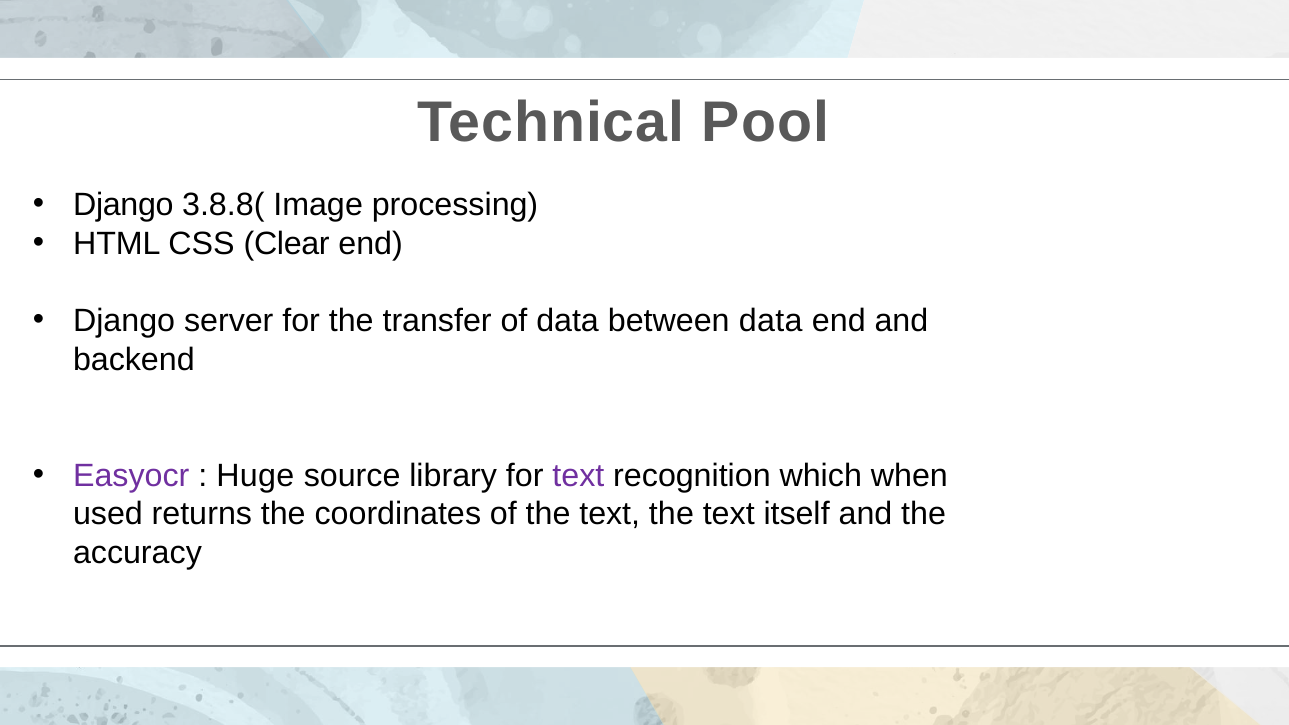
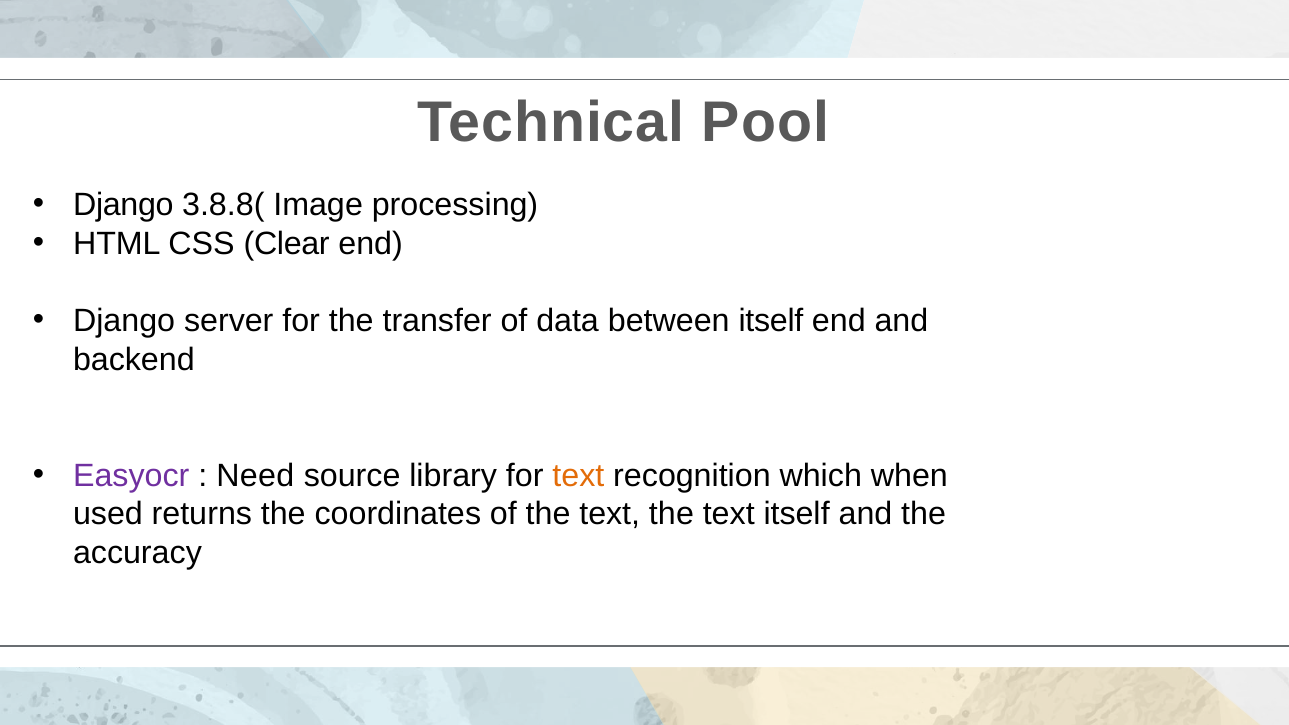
between data: data -> itself (771, 321)
Huge: Huge -> Need (255, 475)
text colour: purple -> orange (578, 475)
